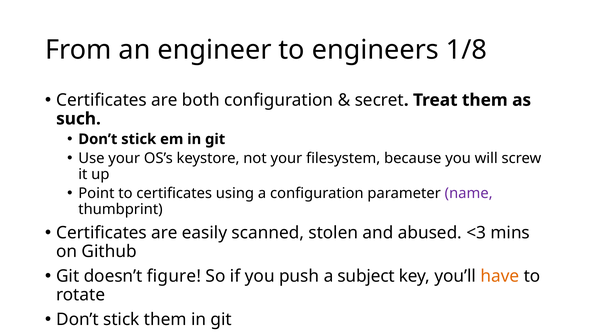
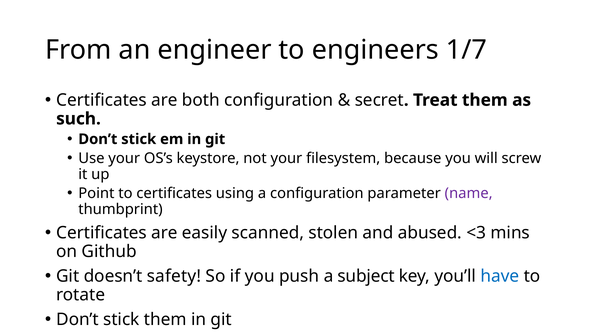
1/8: 1/8 -> 1/7 (466, 50)
figure: figure -> safety (174, 276)
have colour: orange -> blue (500, 276)
